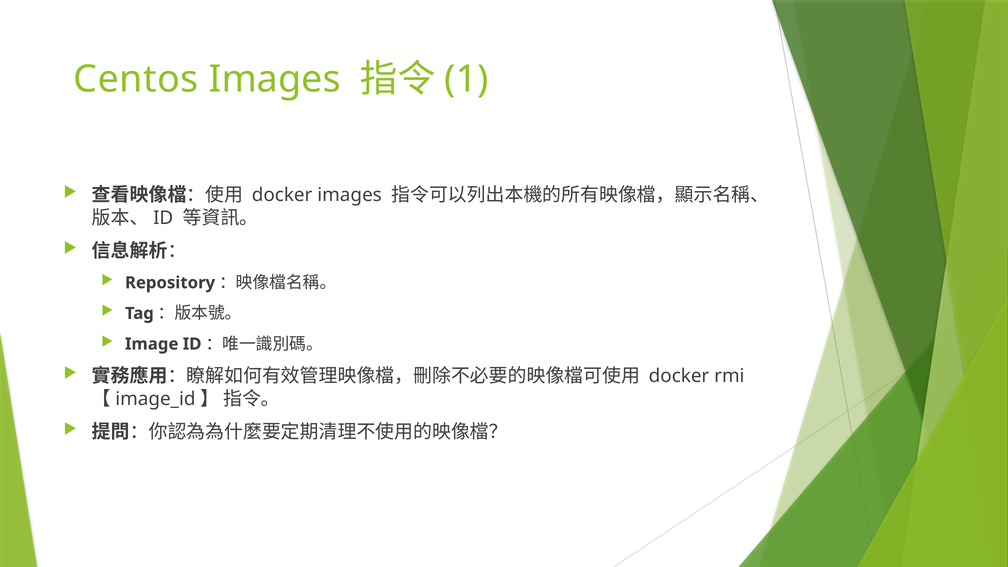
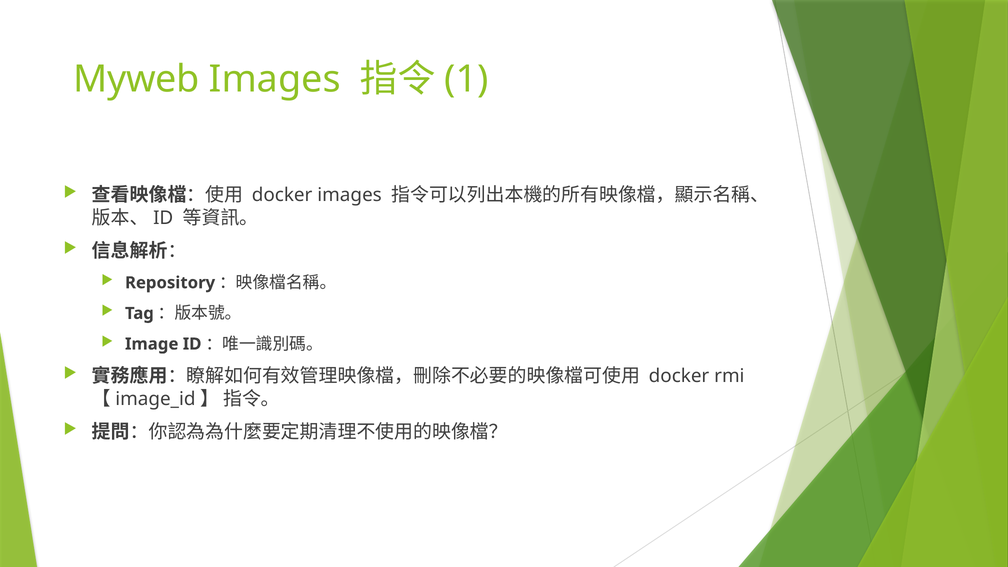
Centos: Centos -> Myweb (136, 79)
